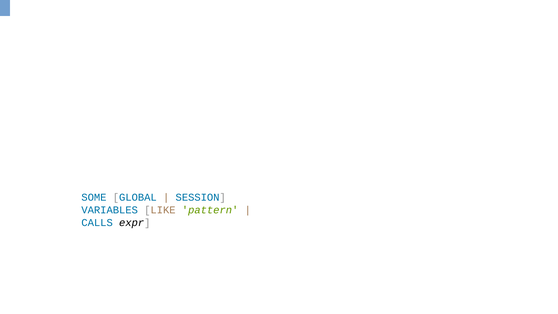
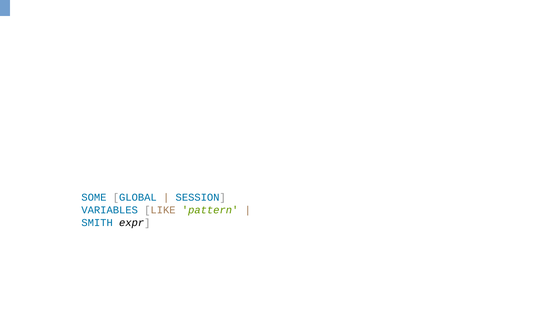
CALLS: CALLS -> SMITH (97, 223)
